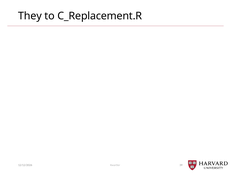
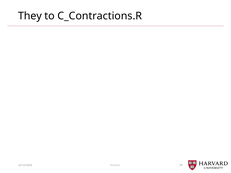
C_Replacement.R: C_Replacement.R -> C_Contractions.R (100, 16)
